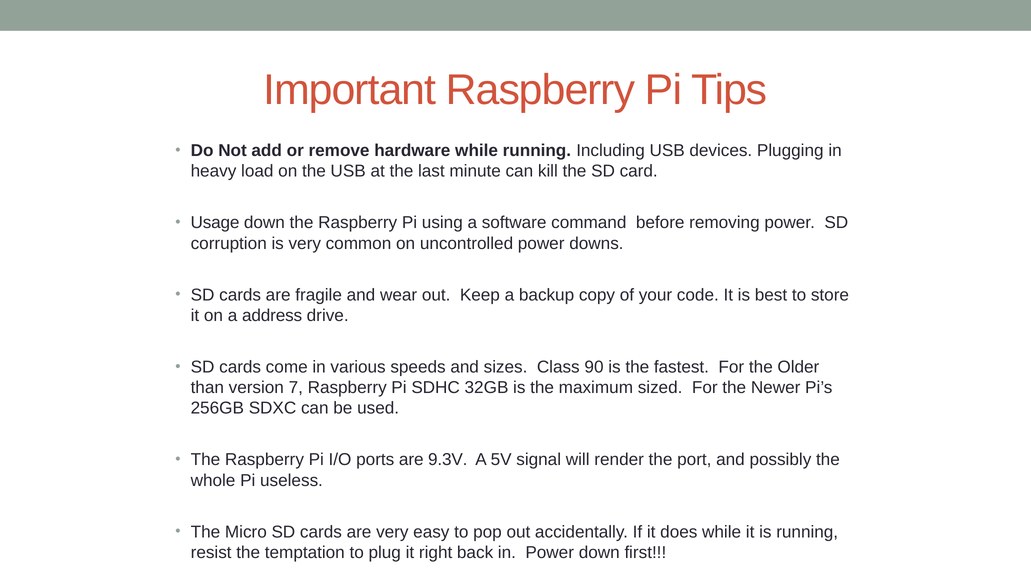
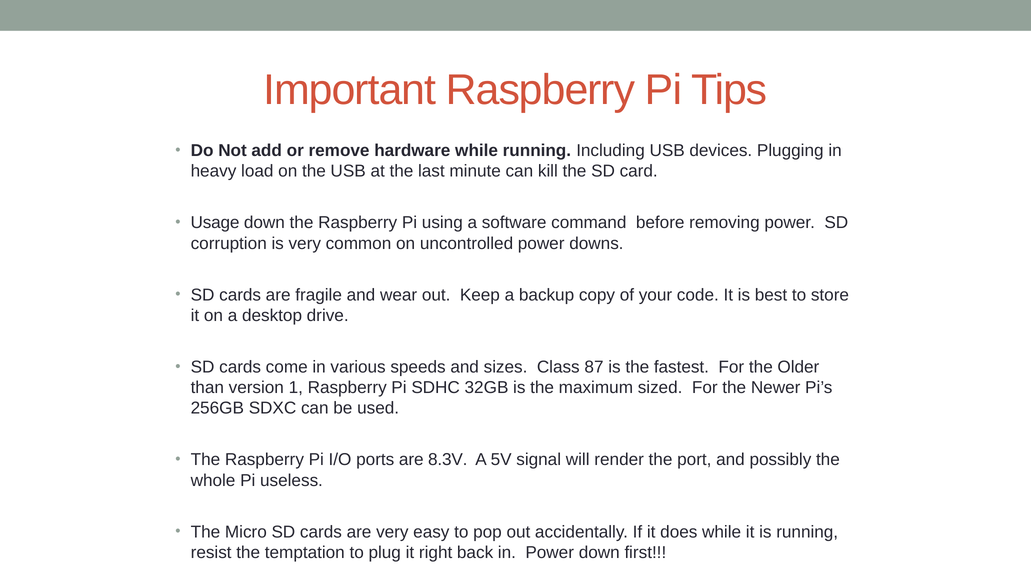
address: address -> desktop (272, 316)
90: 90 -> 87 (594, 367)
7: 7 -> 1 (296, 388)
9.3V: 9.3V -> 8.3V (448, 460)
